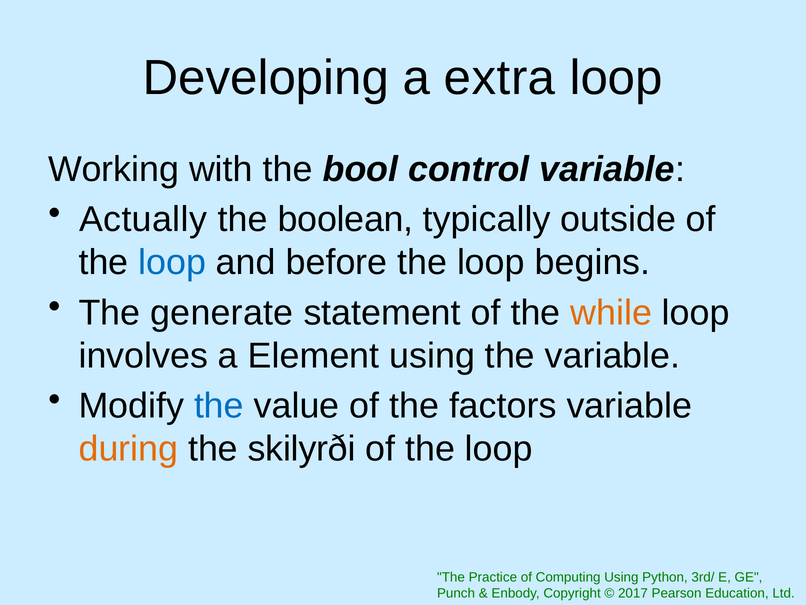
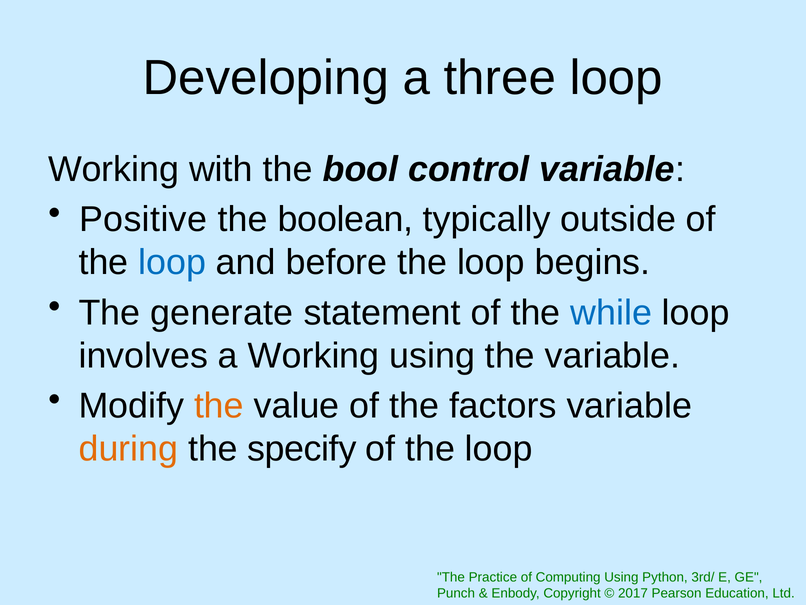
extra: extra -> three (500, 78)
Actually: Actually -> Positive (143, 219)
while colour: orange -> blue (611, 312)
a Element: Element -> Working (314, 355)
the colour: blue -> orange (219, 406)
skilyrði: skilyrði -> specify (302, 449)
